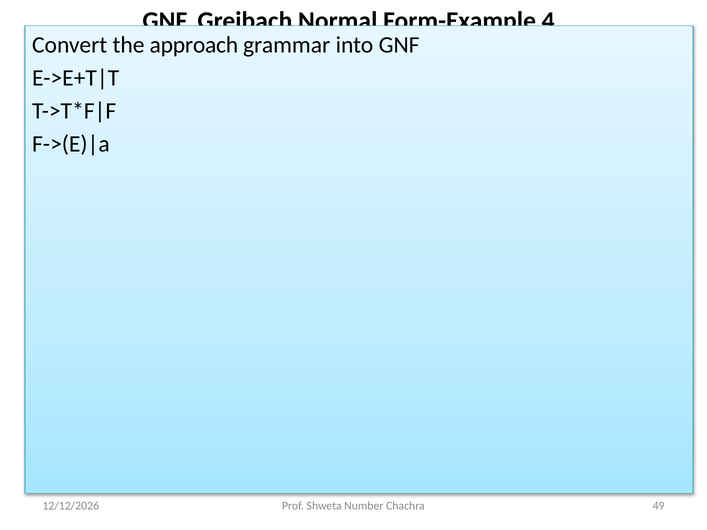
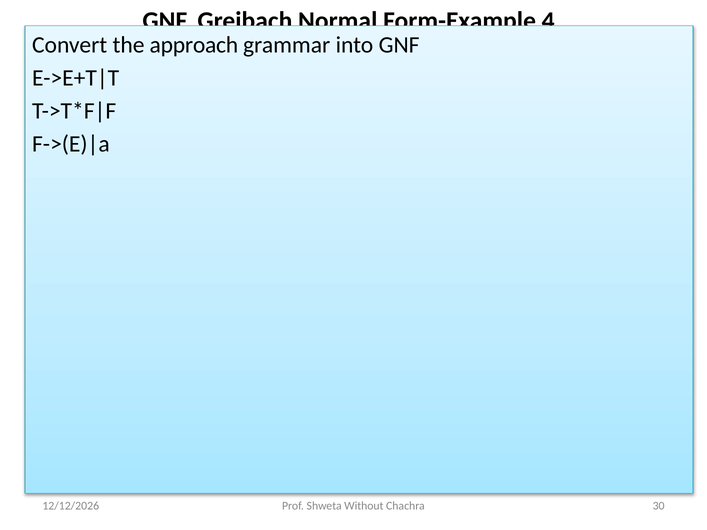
Number: Number -> Without (364, 506)
49: 49 -> 30 (659, 506)
